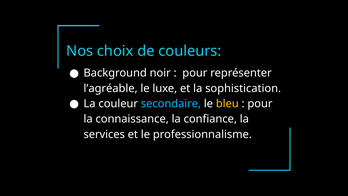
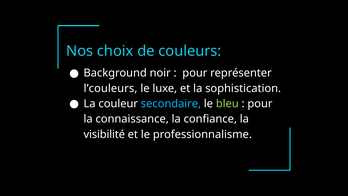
l’agréable: l’agréable -> l’couleurs (111, 88)
bleu colour: yellow -> light green (227, 104)
services: services -> visibilité (104, 134)
